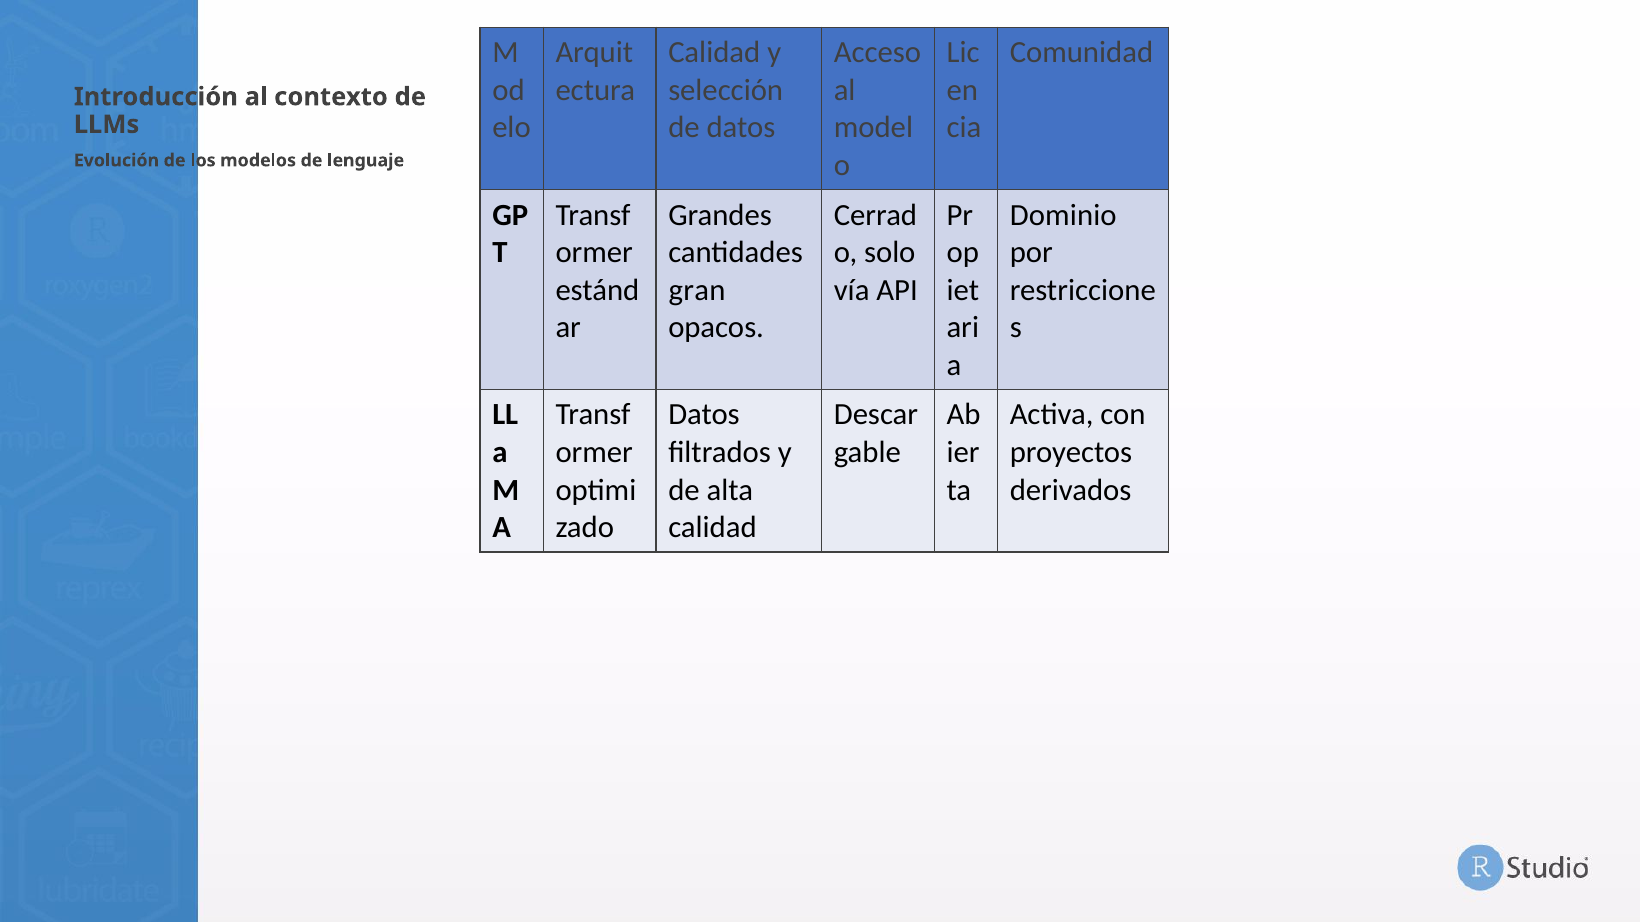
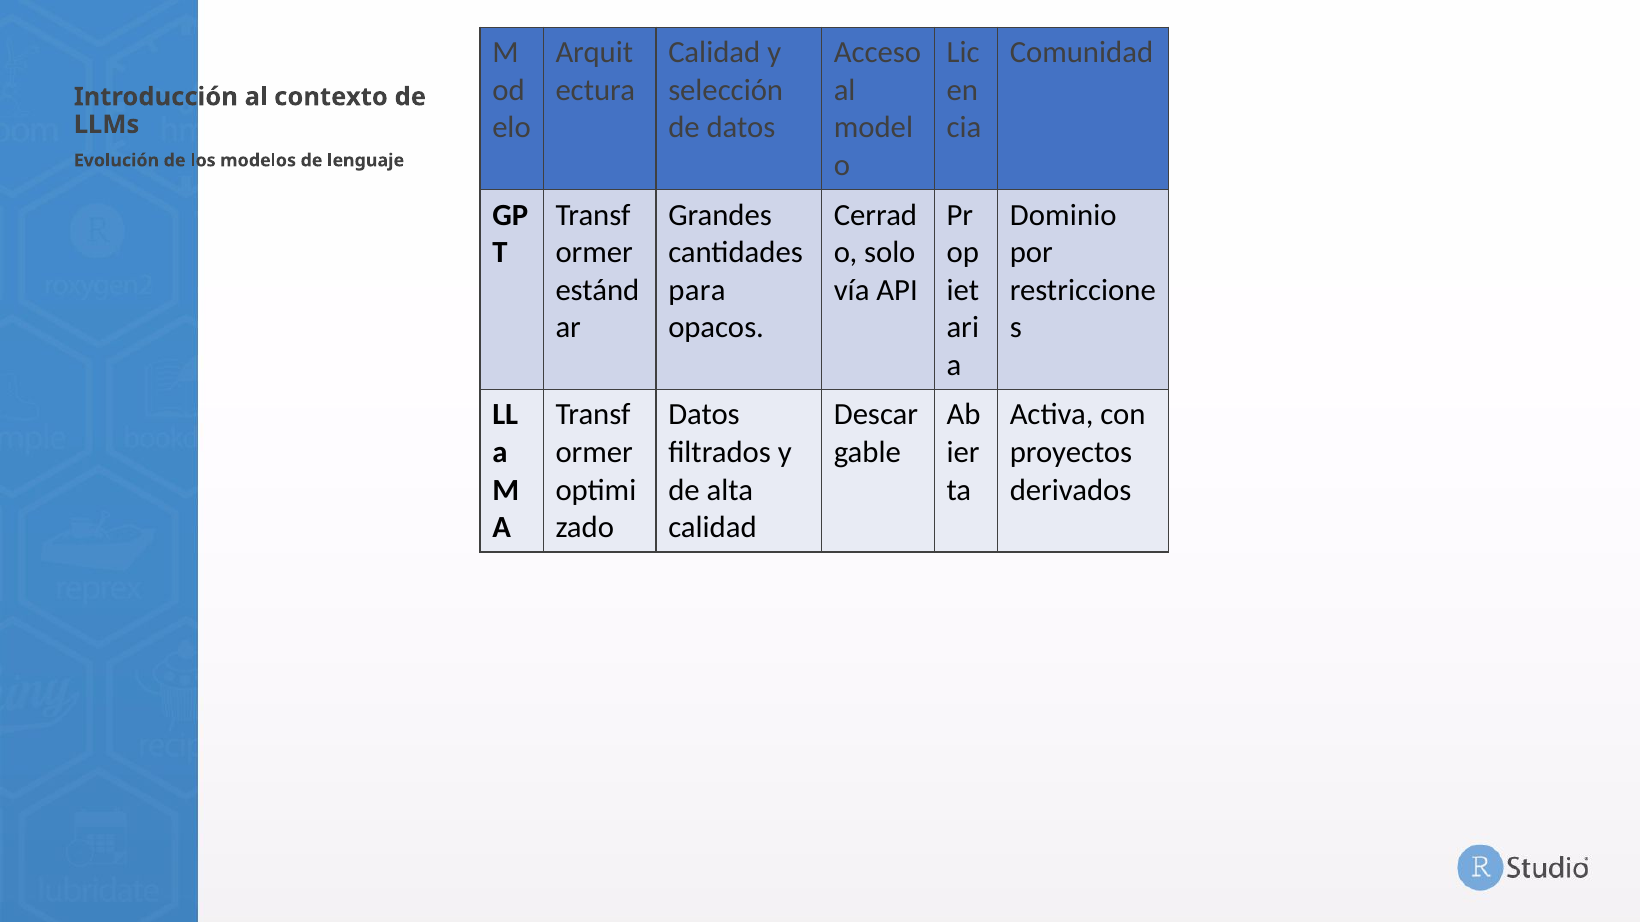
gran: gran -> para (697, 290)
